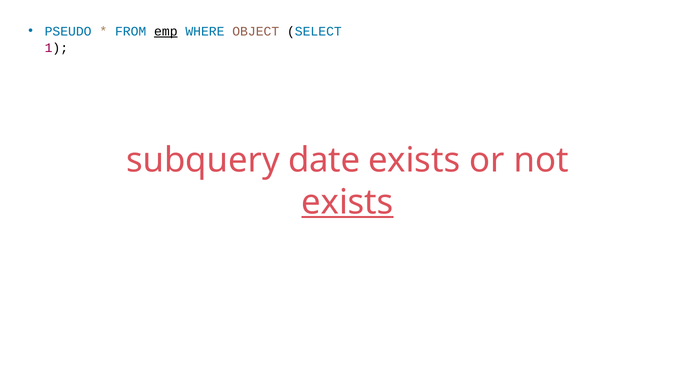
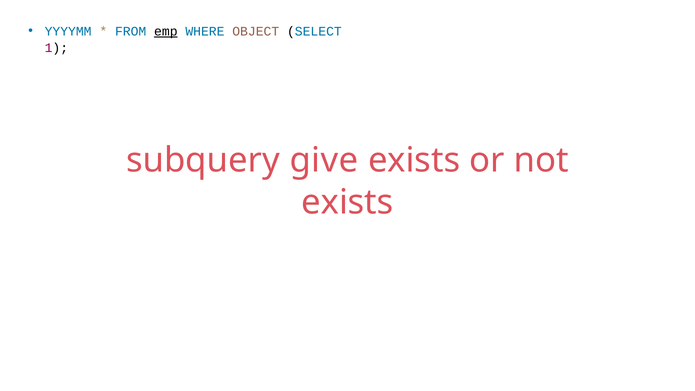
PSEUDO: PSEUDO -> YYYYMM (68, 31)
date: date -> give (324, 160)
exists underline: present -> none (347, 202)
